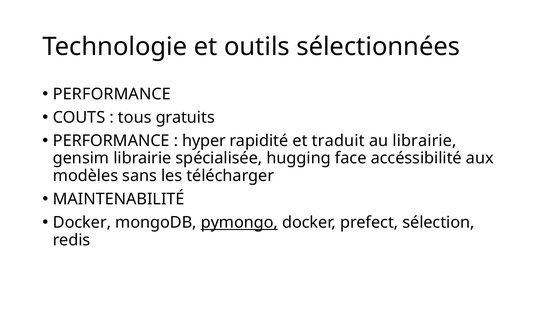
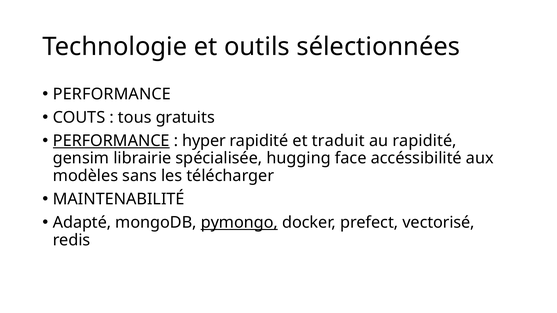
PERFORMANCE underline: none -> present (111, 141)
au librairie: librairie -> rapidité (425, 141)
Docker: Docker -> Adapté (82, 223)
sélection: sélection -> vectorisé (439, 223)
